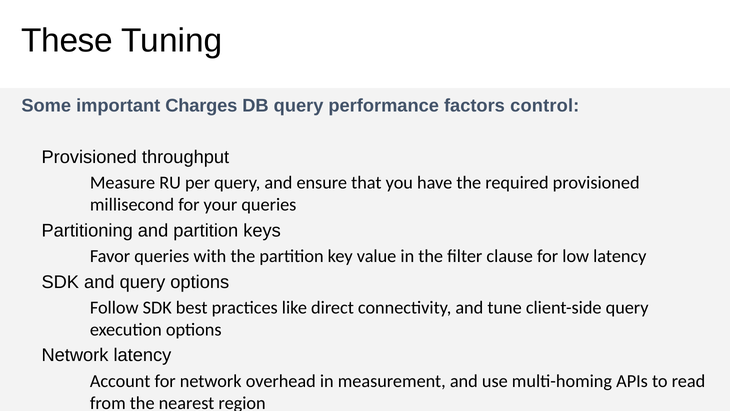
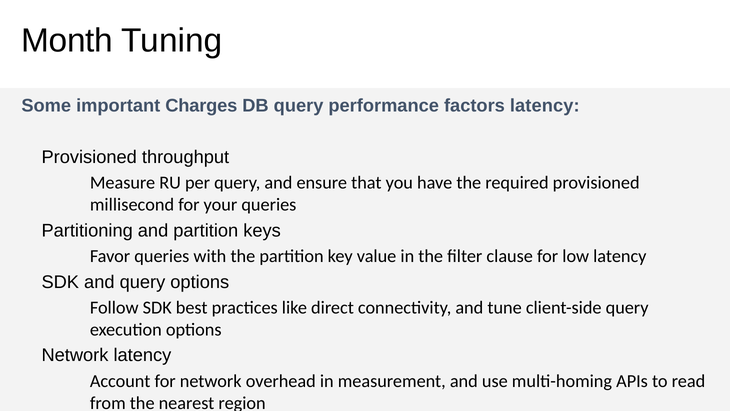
These: These -> Month (67, 41)
factors control: control -> latency (545, 105)
